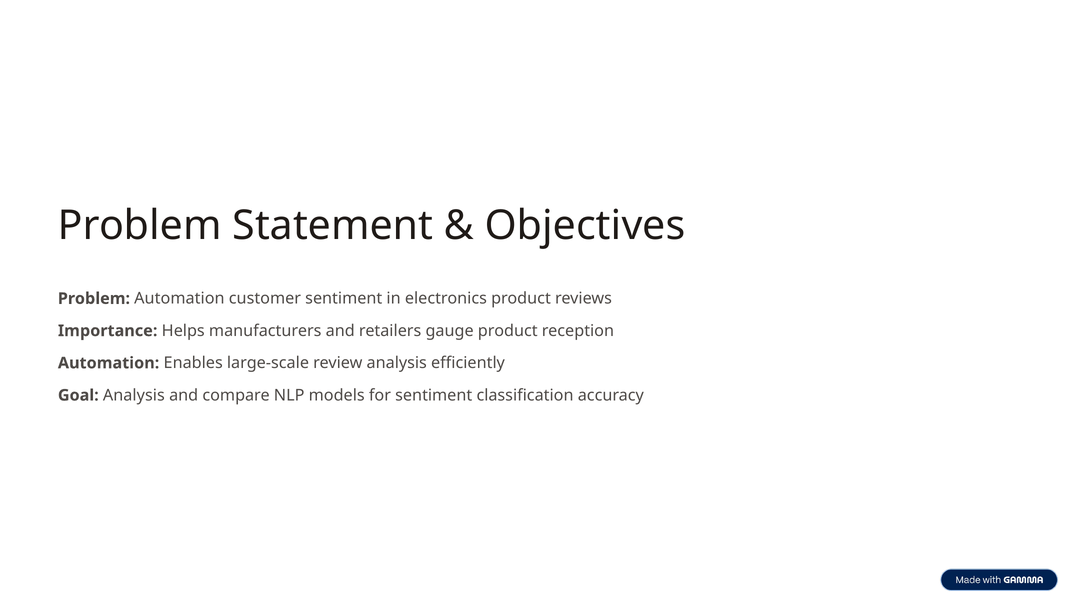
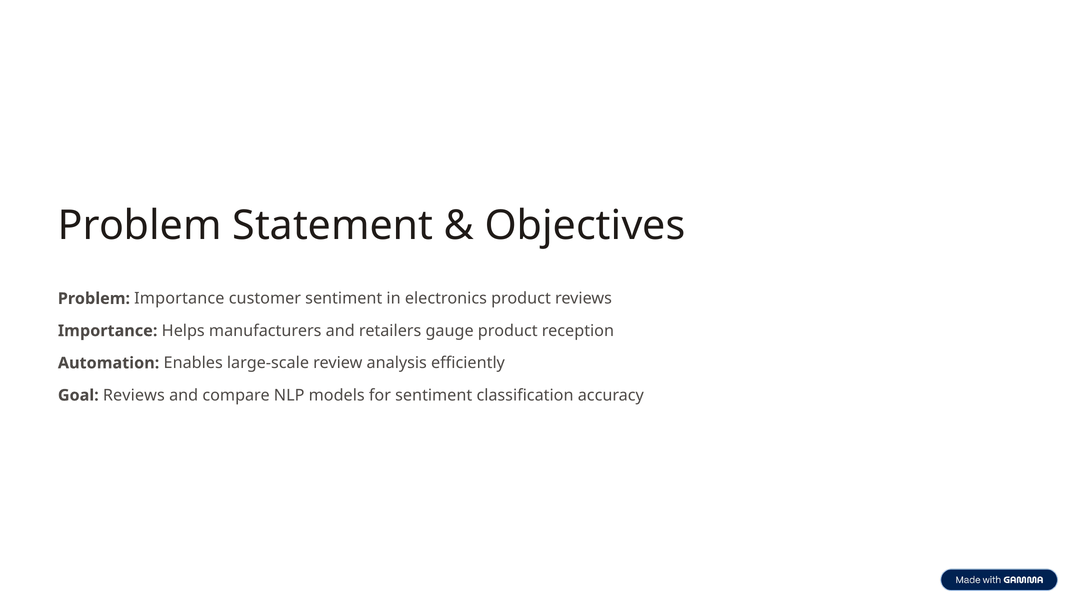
Problem Automation: Automation -> Importance (179, 299)
Goal Analysis: Analysis -> Reviews (134, 395)
